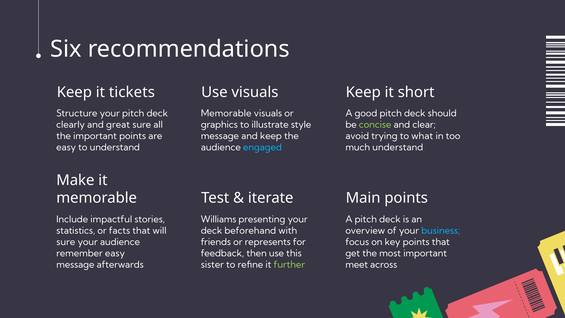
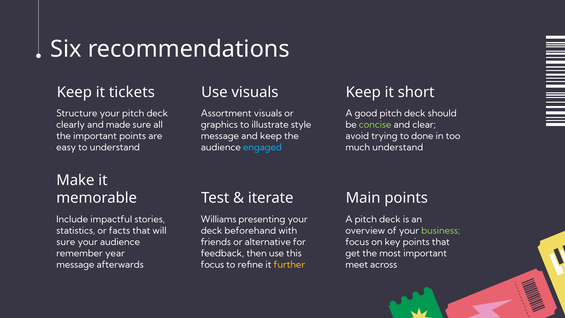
Memorable: Memorable -> Assortment (226, 113)
great: great -> made (118, 125)
what: what -> done (422, 136)
business colour: light blue -> light green (441, 231)
represents: represents -> alternative (268, 242)
remember easy: easy -> year (115, 253)
sister: sister -> focus (212, 264)
further colour: light green -> yellow (289, 264)
